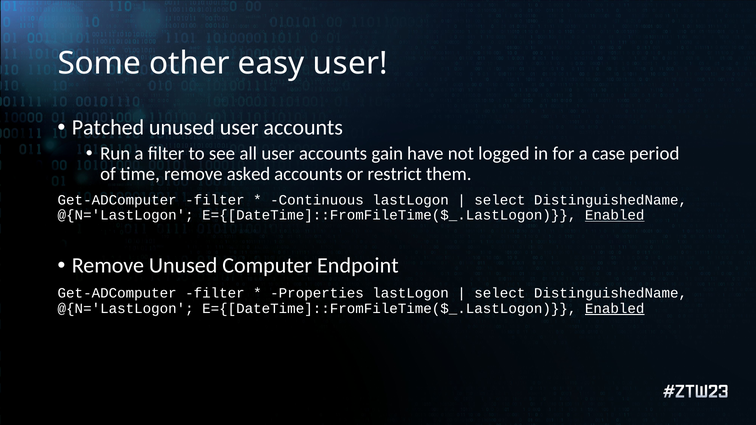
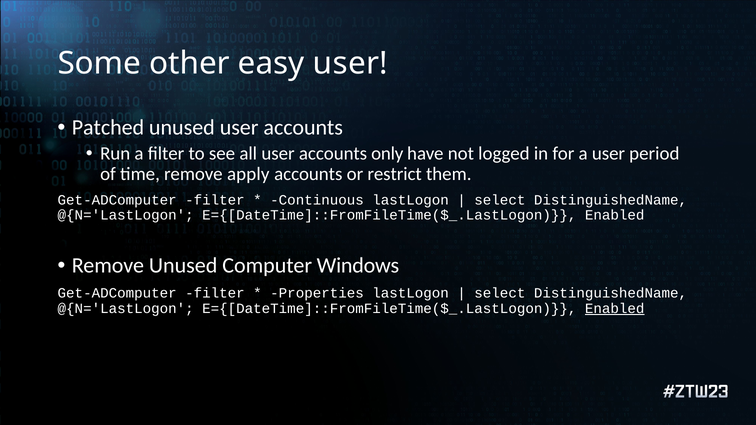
gain: gain -> only (387, 154)
a case: case -> user (609, 154)
asked: asked -> apply (248, 174)
Enabled underline: present -> none (615, 215)
Endpoint: Endpoint -> Windows (358, 266)
